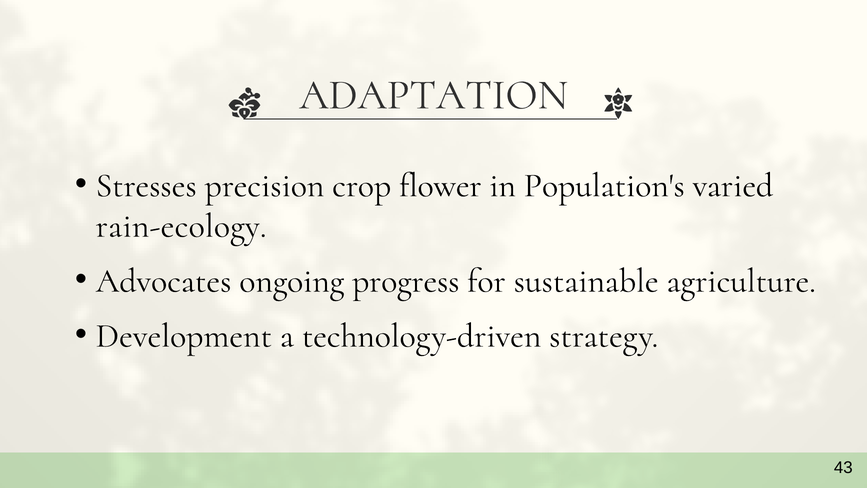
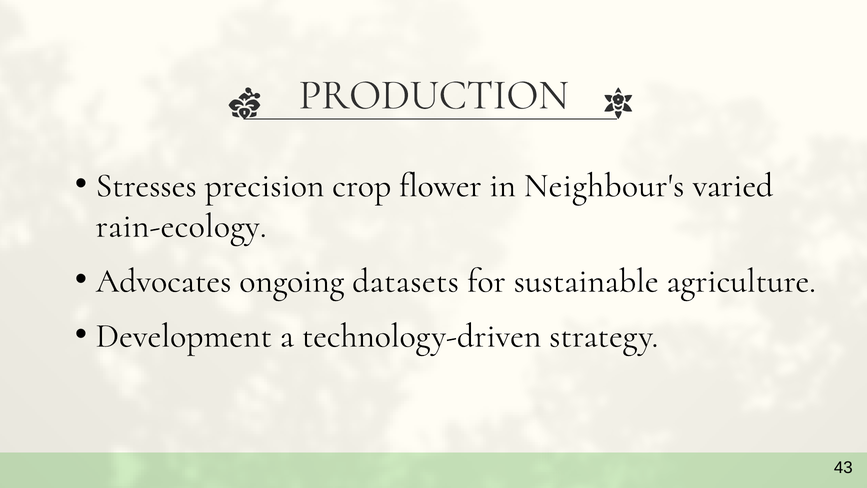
ADAPTATION: ADAPTATION -> PRODUCTION (434, 94)
Population's: Population's -> Neighbour's (604, 185)
progress: progress -> datasets (406, 280)
